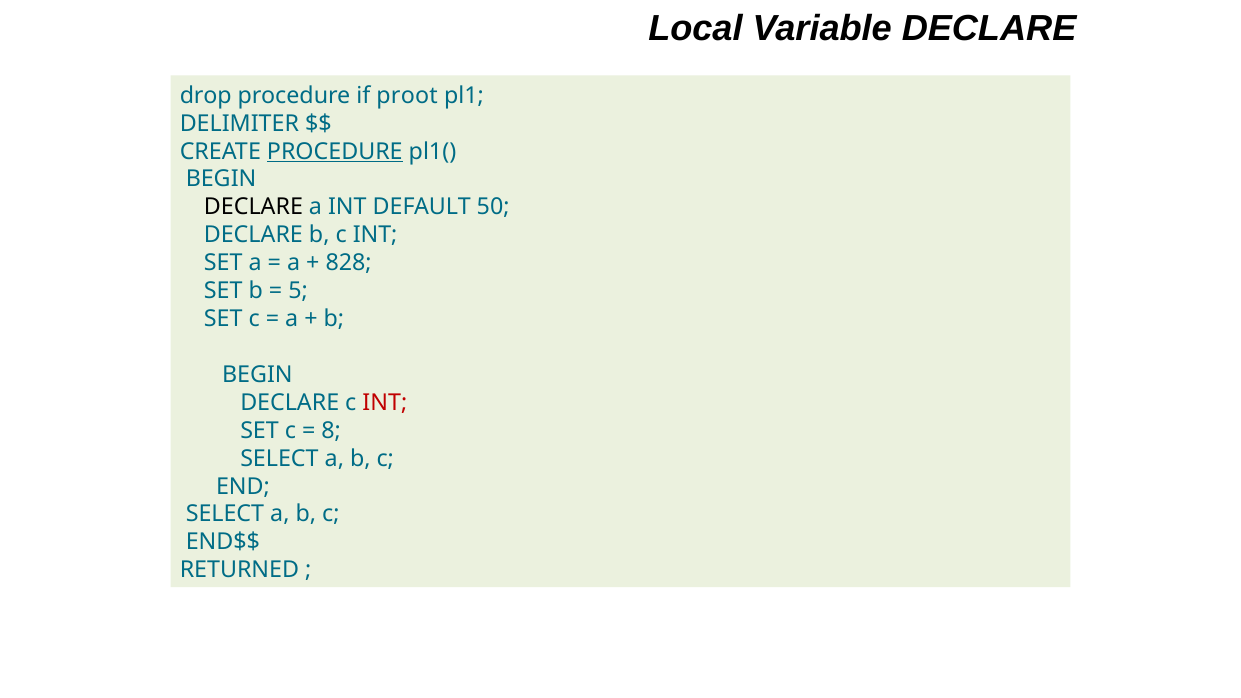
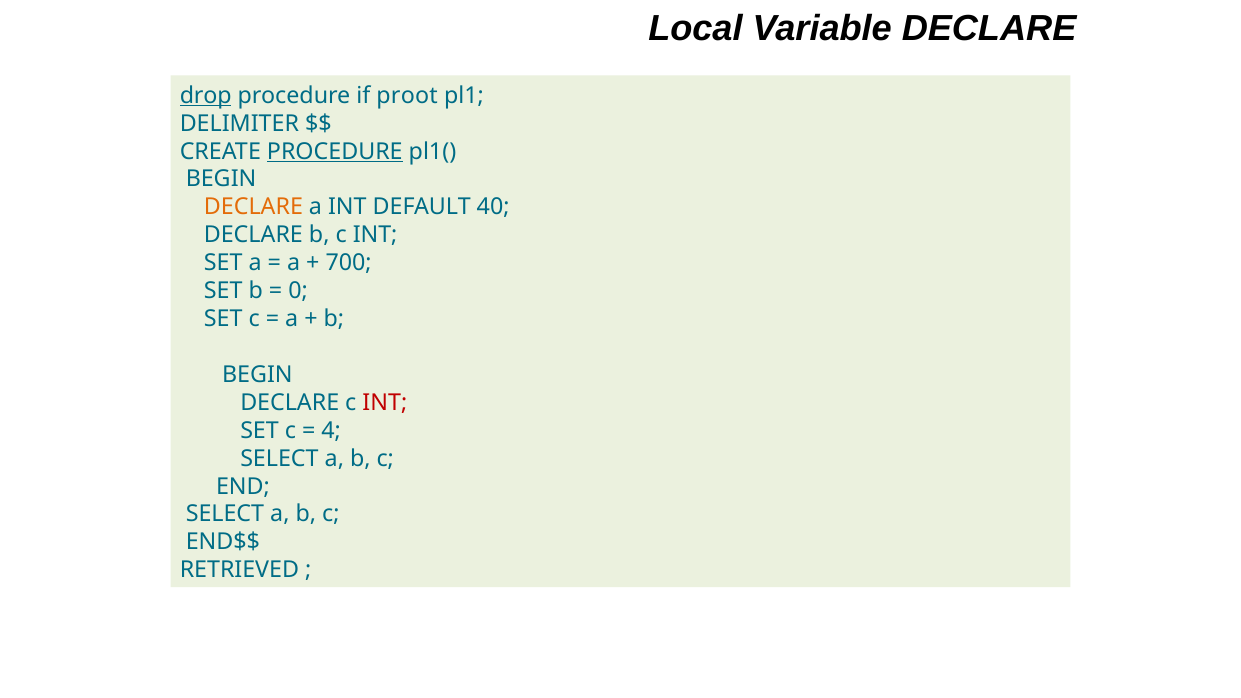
drop underline: none -> present (206, 96)
DECLARE colour: black -> orange (253, 207)
50: 50 -> 40 (493, 207)
828: 828 -> 700 (349, 263)
5: 5 -> 0 (298, 291)
8: 8 -> 4 (331, 431)
RETURNED: RETURNED -> RETRIEVED (239, 570)
